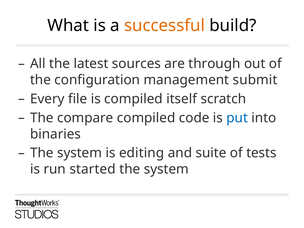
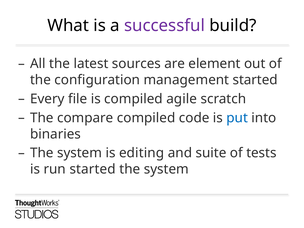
successful colour: orange -> purple (165, 26)
through: through -> element (214, 64)
management submit: submit -> started (255, 80)
itself: itself -> agile (182, 99)
